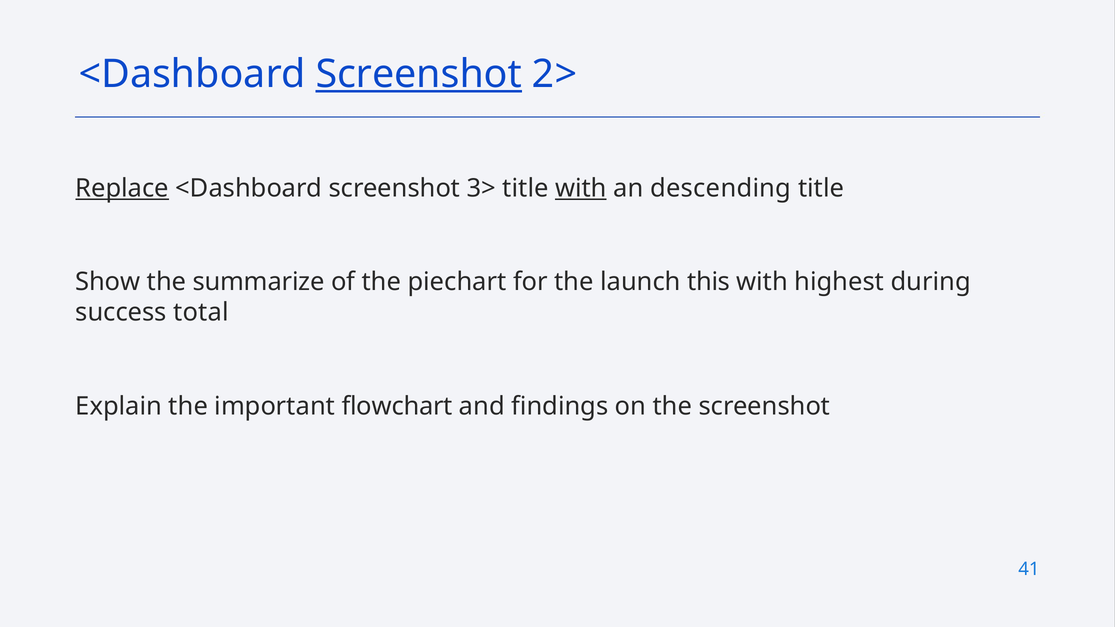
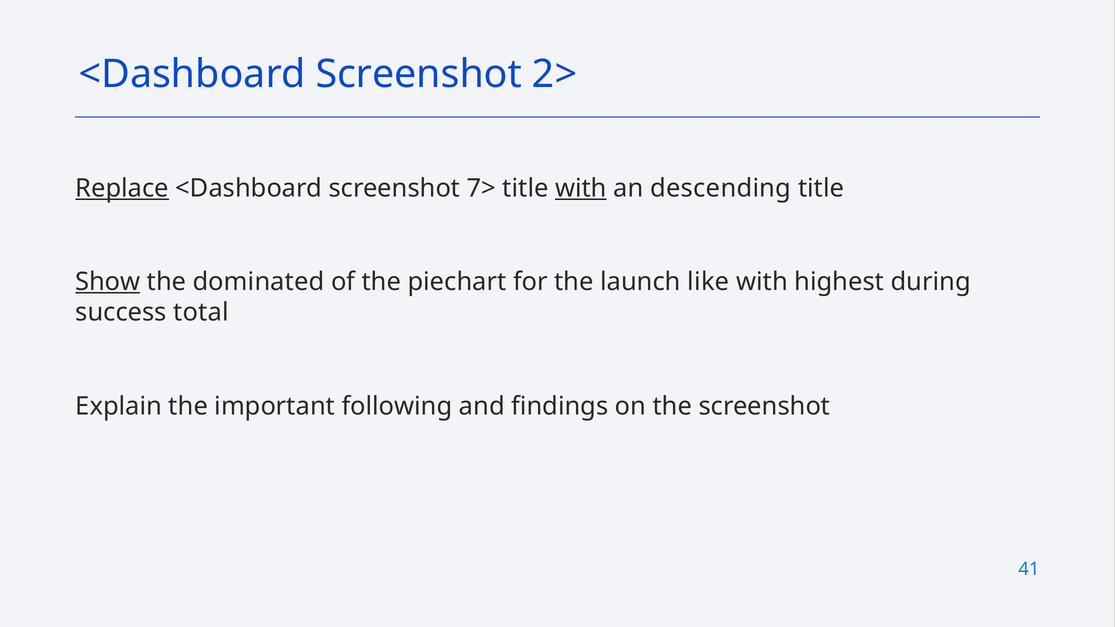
Screenshot underline: present -> none (419, 74)
3>: 3> -> 7> (481, 188)
Show underline: none -> present (108, 282)
summarize: summarize -> dominated (258, 282)
this: this -> like (708, 282)
flowchart: flowchart -> following (397, 406)
